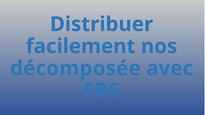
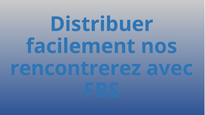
décomposée: décomposée -> rencontrerez (76, 69)
